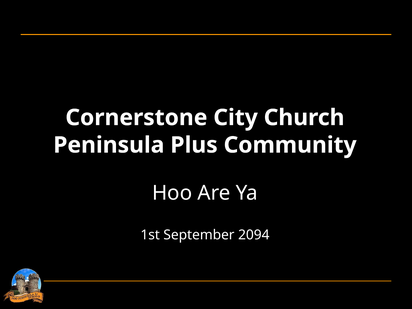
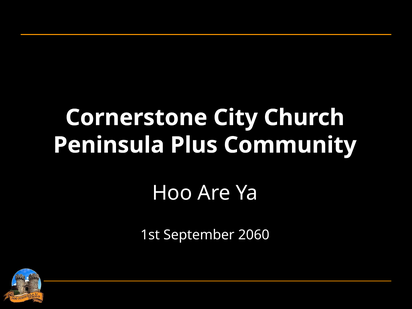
2094: 2094 -> 2060 (254, 235)
